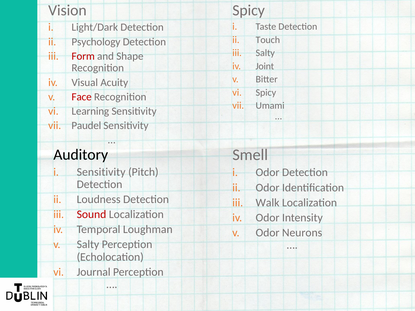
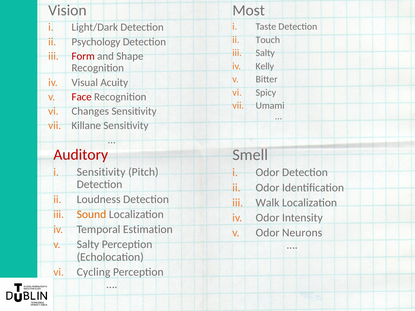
Spicy: Spicy -> Most (249, 10)
Joint: Joint -> Kelly (265, 66)
Learning: Learning -> Changes (90, 111)
Paudel: Paudel -> Killane (86, 126)
Auditory colour: black -> red (81, 155)
Sound colour: red -> orange (91, 215)
Loughman: Loughman -> Estimation (148, 230)
Journal: Journal -> Cycling (94, 272)
